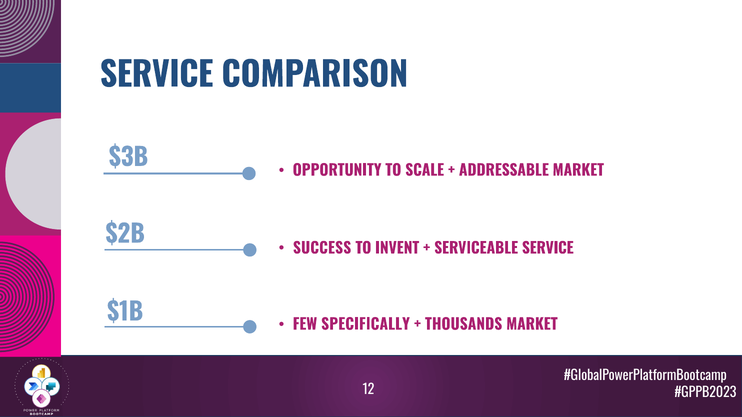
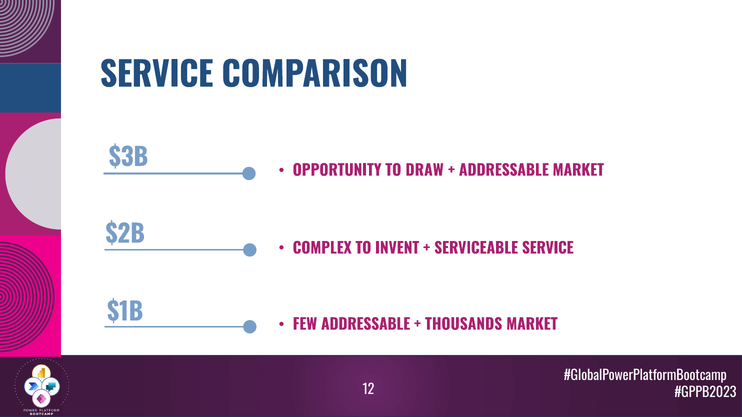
SCALE: SCALE -> DRAW (425, 171)
SUCCESS: SUCCESS -> COMPLEX (322, 249)
FEW SPECIFICALLY: SPECIFICALLY -> ADDRESSABLE (366, 325)
